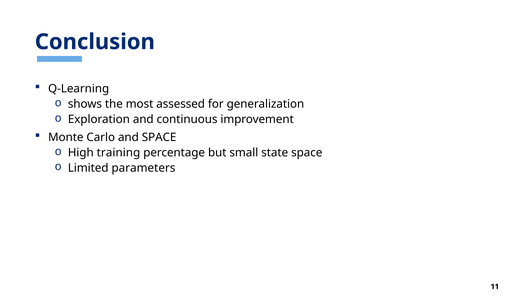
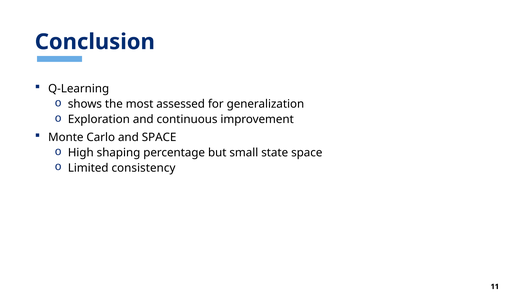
training: training -> shaping (119, 152)
parameters: parameters -> consistency (143, 168)
